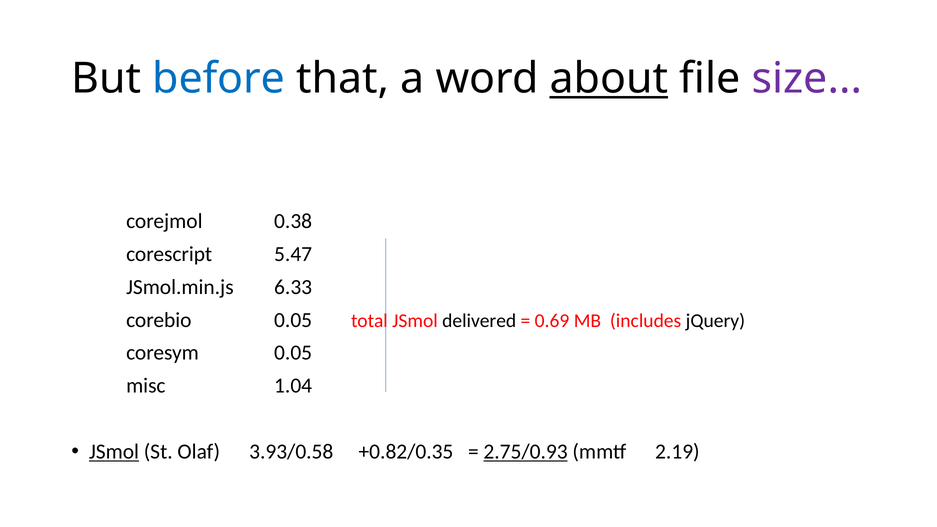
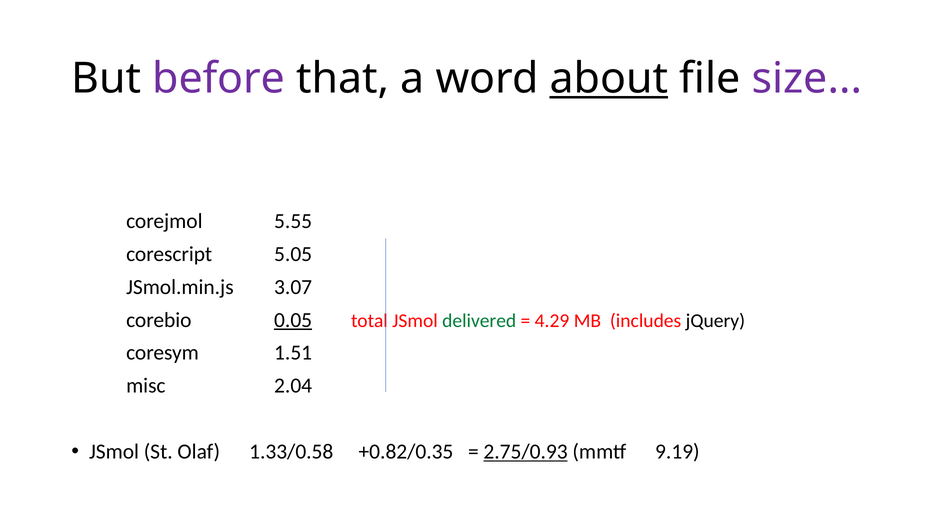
before colour: blue -> purple (219, 79)
0.38: 0.38 -> 5.55 (293, 221)
5.47: 5.47 -> 5.05 (293, 254)
6.33: 6.33 -> 3.07 (293, 287)
0.05 underline: none -> present (293, 320)
delivered colour: black -> green (479, 321)
0.69: 0.69 -> 4.29 (552, 321)
coresym 0.05: 0.05 -> 1.51 (293, 353)
1.04: 1.04 -> 2.04 (293, 386)
JSmol underline: present -> none (114, 452)
3.93/0.58: 3.93/0.58 -> 1.33/0.58 (291, 452)
2.19: 2.19 -> 9.19 (677, 452)
